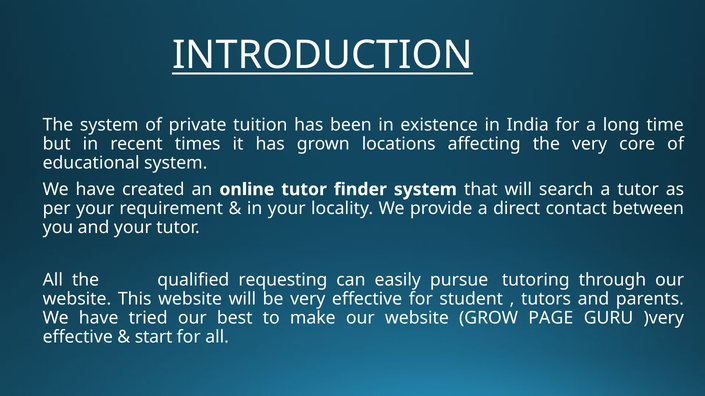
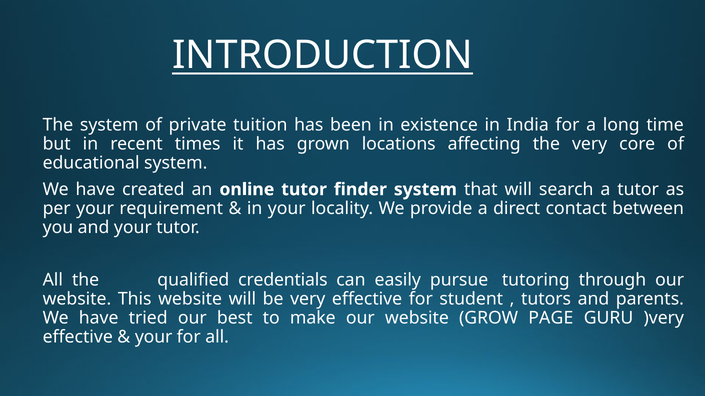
requesting: requesting -> credentials (283, 280)
start: start -> your (154, 338)
